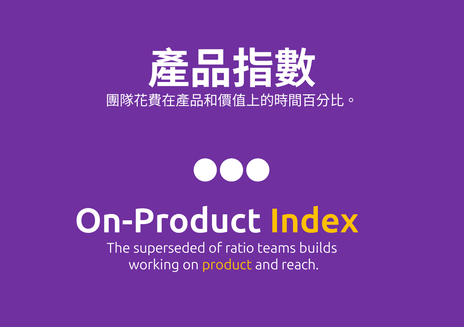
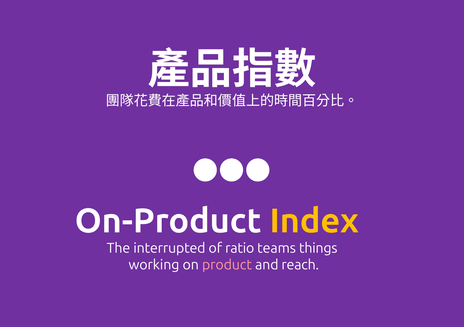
superseded: superseded -> interrupted (169, 248)
builds: builds -> things (318, 248)
product colour: yellow -> pink (227, 265)
